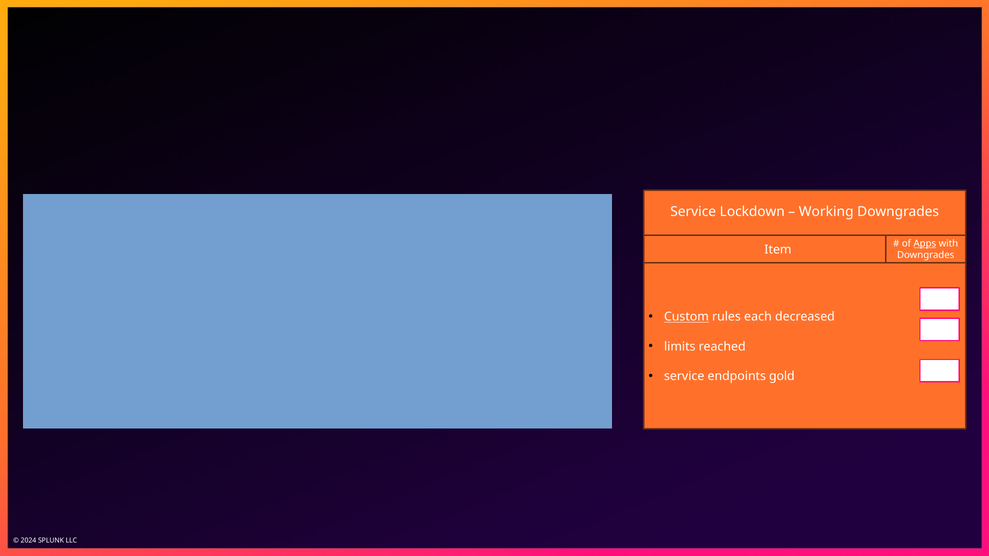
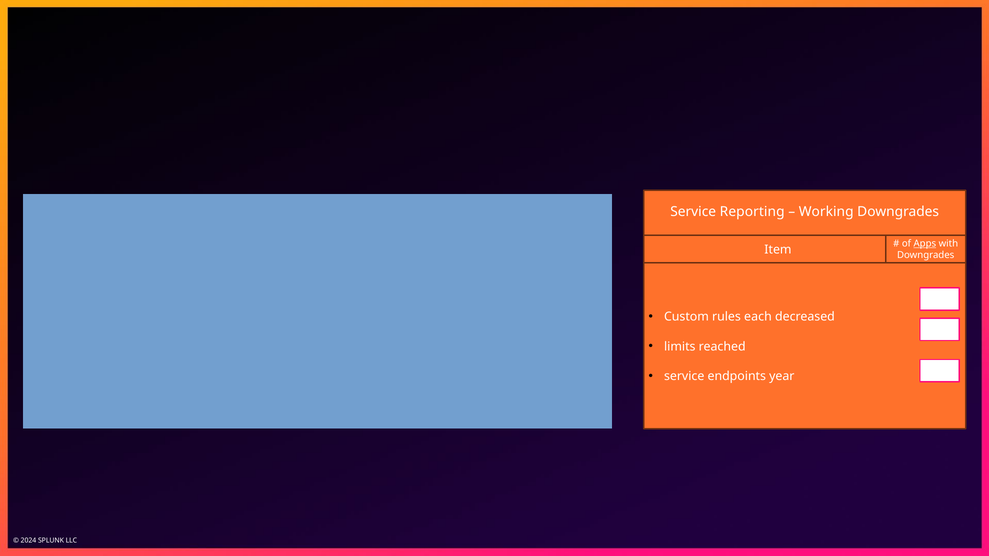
Lockdown: Lockdown -> Reporting (752, 212)
Custom underline: present -> none (686, 317)
gold: gold -> year (782, 376)
